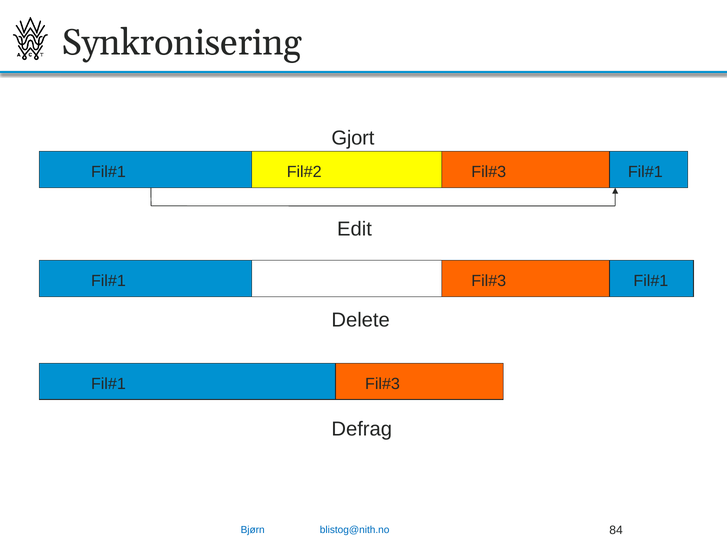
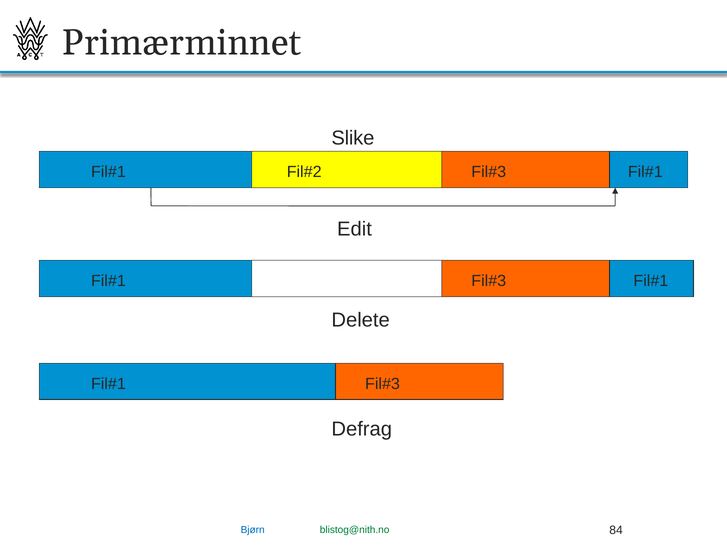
Synkronisering: Synkronisering -> Primærminnet (182, 43)
Gjort: Gjort -> Slike (353, 138)
blistog@nith.no colour: blue -> green (355, 530)
